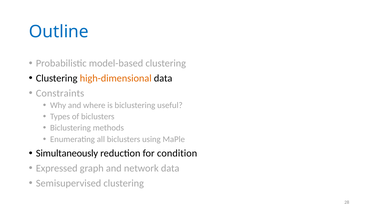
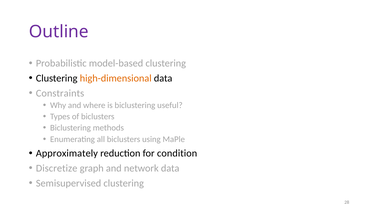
Outline colour: blue -> purple (59, 32)
Simultaneously: Simultaneously -> Approximately (67, 154)
Expressed: Expressed -> Discretize (57, 169)
